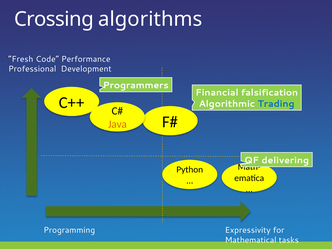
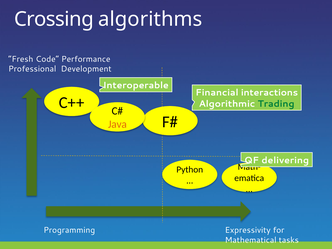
Programmers: Programmers -> Interoperable (136, 85)
falsification: falsification -> interactions (270, 93)
Trading colour: blue -> green (276, 104)
